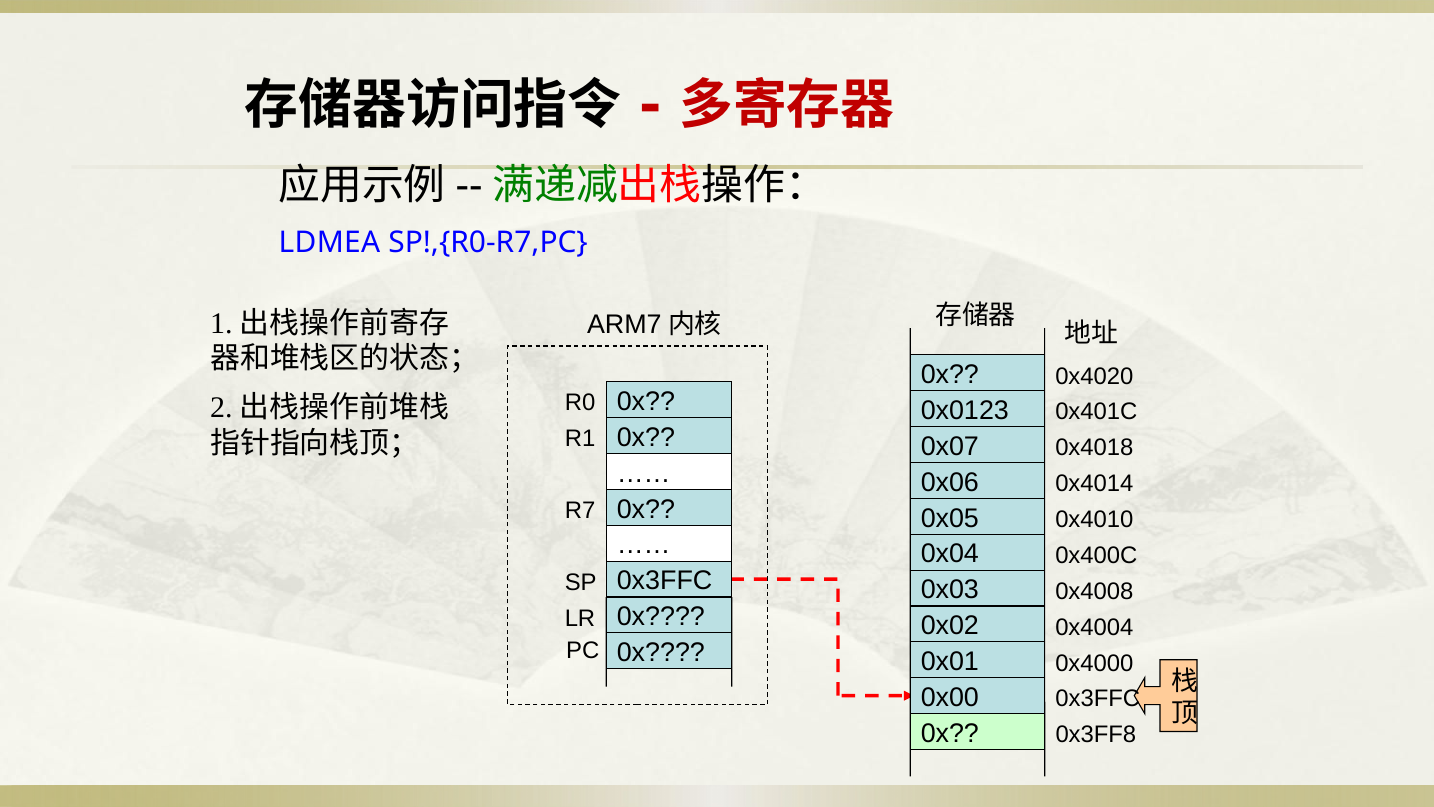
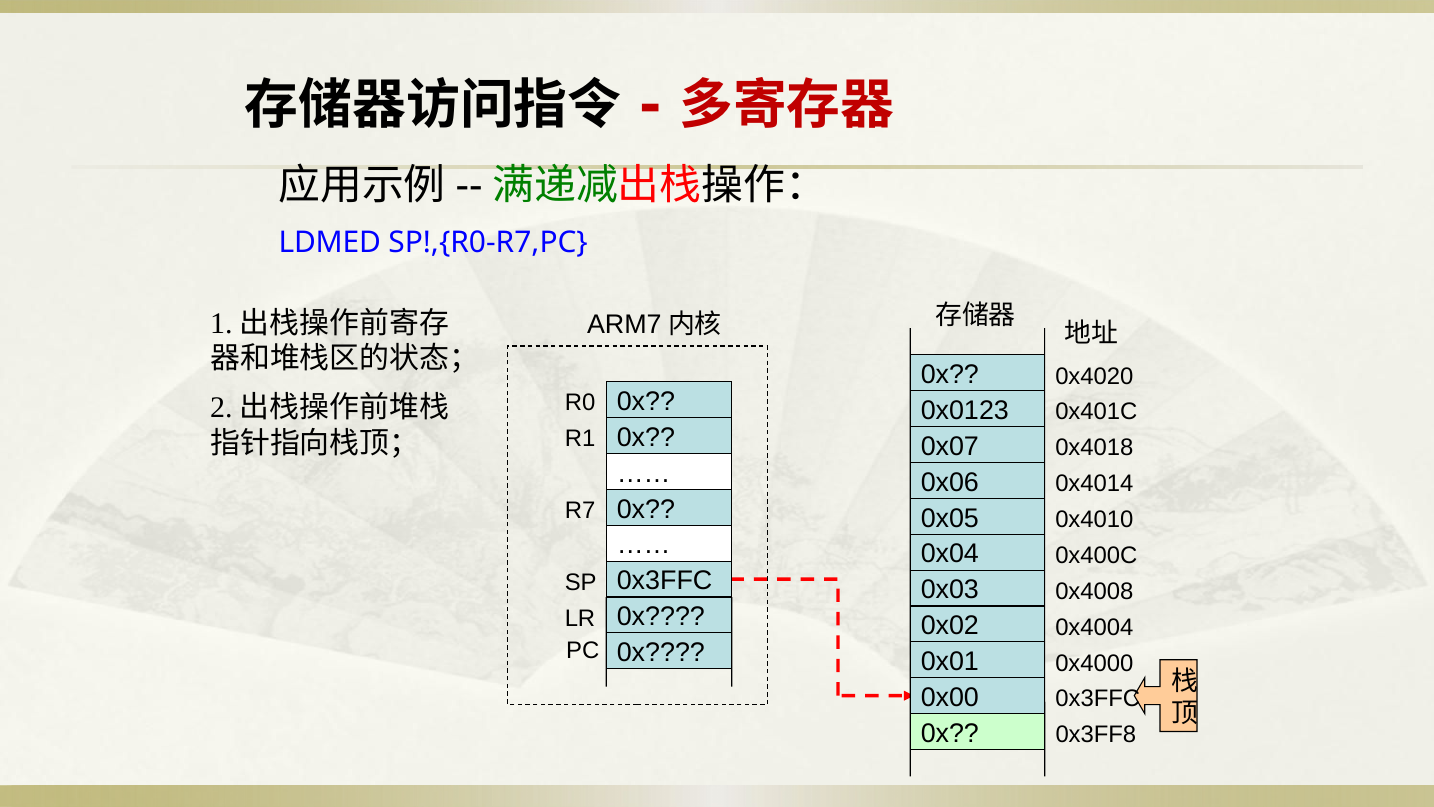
LDMEA: LDMEA -> LDMED (330, 242)
